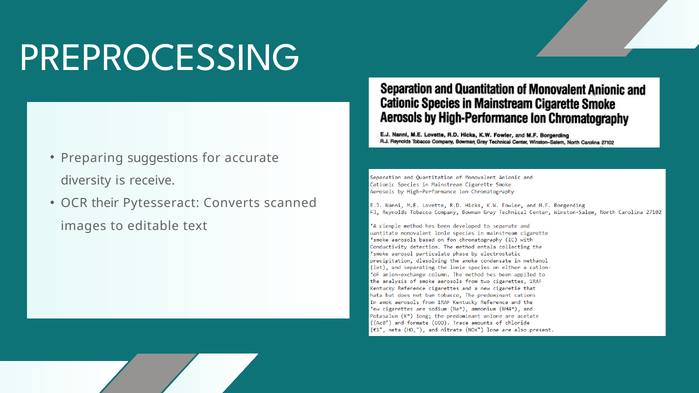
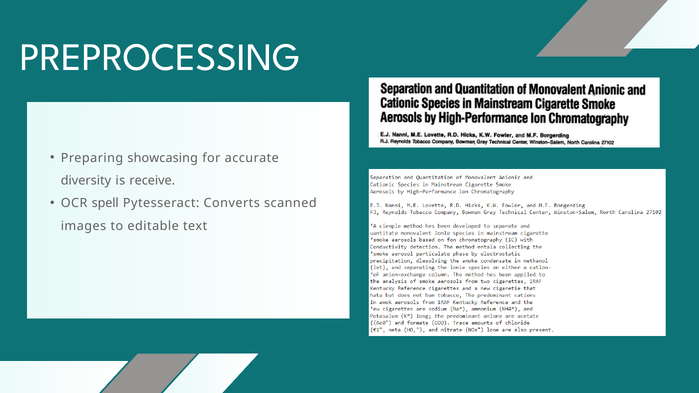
suggestions: suggestions -> showcasing (163, 158)
their: their -> spell (105, 203)
